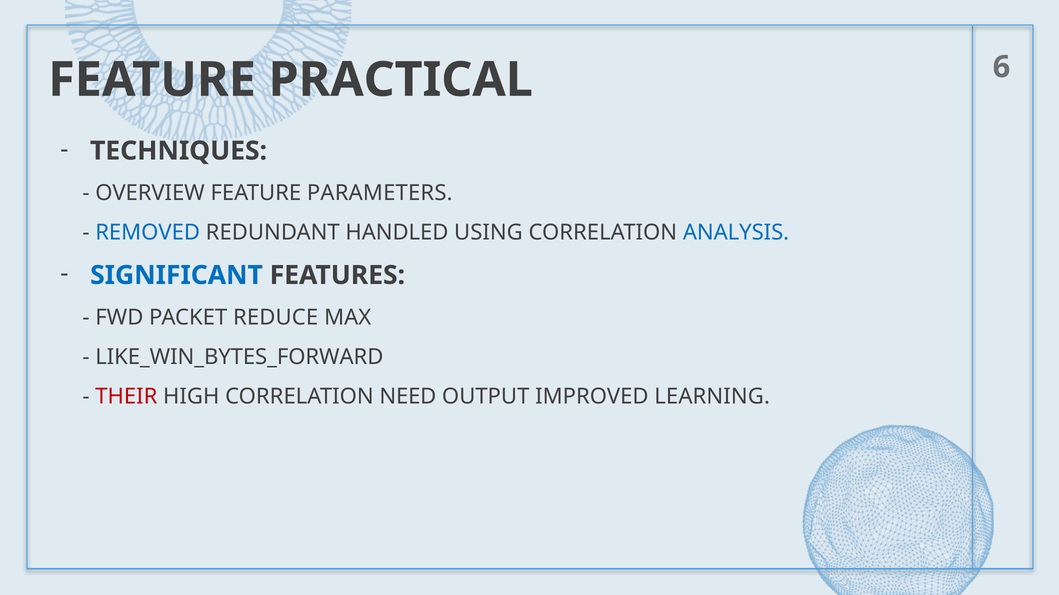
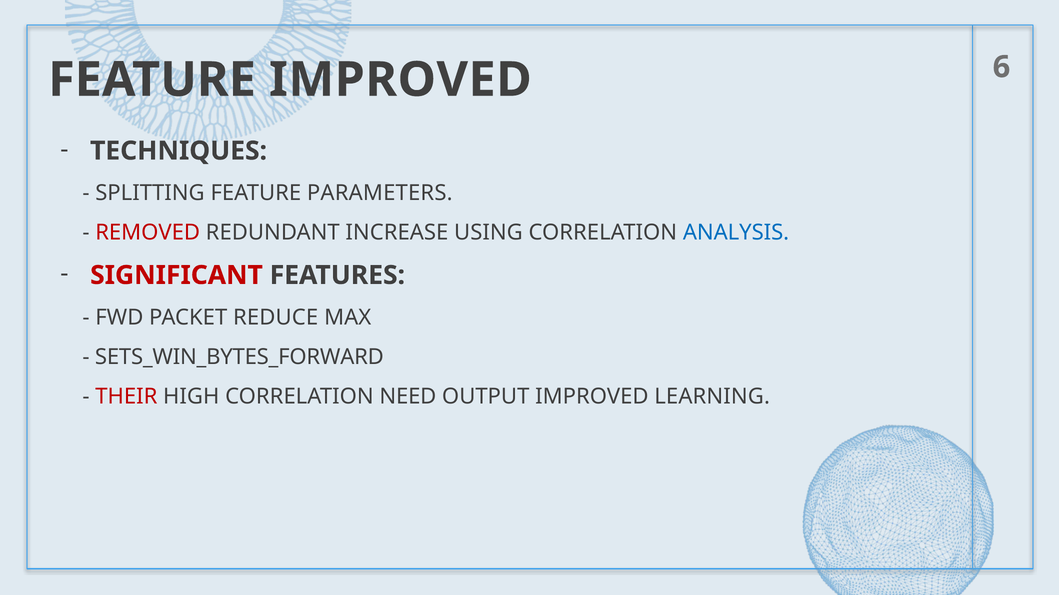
FEATURE PRACTICAL: PRACTICAL -> IMPROVED (400, 80)
OVERVIEW: OVERVIEW -> SPLITTING (150, 193)
REMOVED colour: blue -> red (148, 233)
HANDLED: HANDLED -> INCREASE (397, 233)
SIGNIFICANT colour: blue -> red (176, 276)
LIKE_WIN_BYTES_FORWARD: LIKE_WIN_BYTES_FORWARD -> SETS_WIN_BYTES_FORWARD (239, 357)
